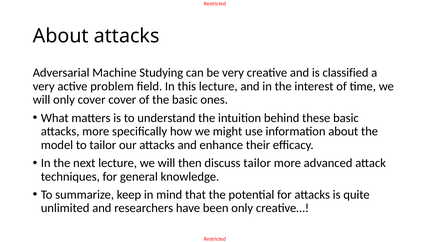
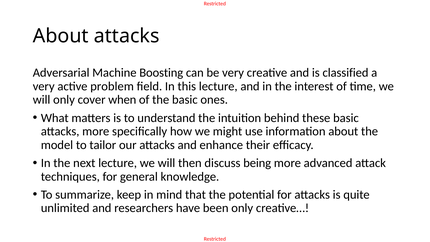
Studying: Studying -> Boosting (161, 73)
cover cover: cover -> when (122, 100)
discuss tailor: tailor -> being (257, 163)
